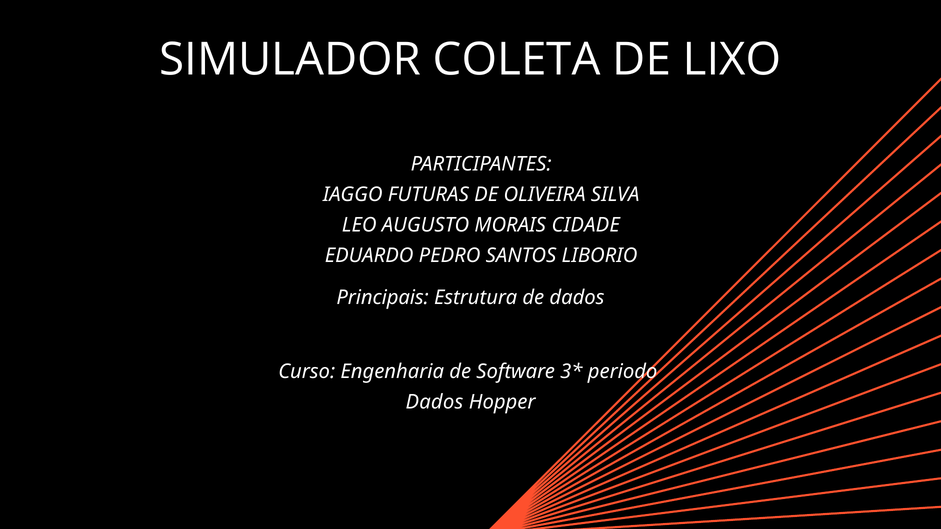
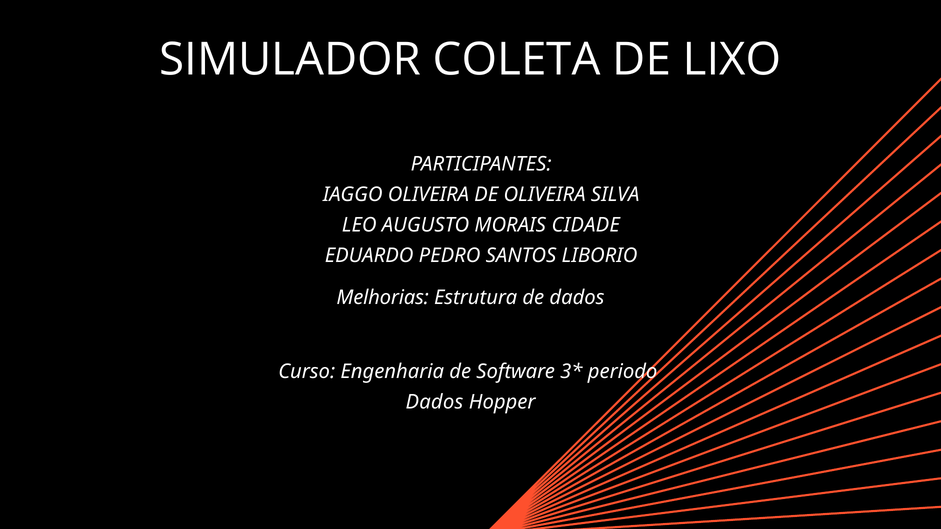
IAGGO FUTURAS: FUTURAS -> OLIVEIRA (428, 195)
Principais: Principais -> Melhorias (383, 298)
